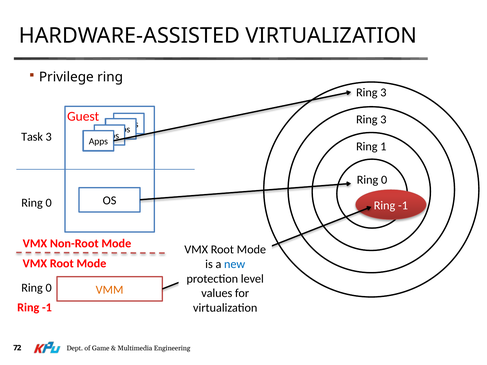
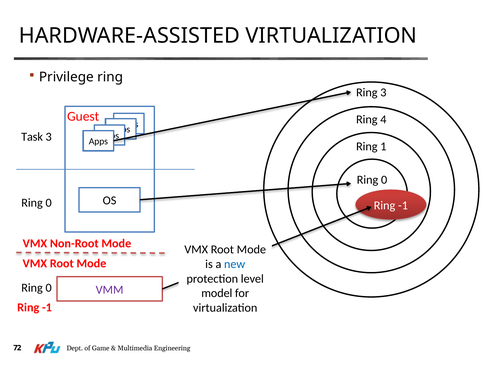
3: 3 -> 4 (383, 119)
VMM colour: orange -> purple (110, 290)
values: values -> model (217, 294)
